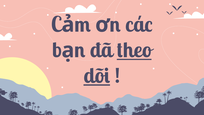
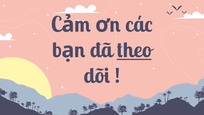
dõi underline: present -> none (97, 76)
